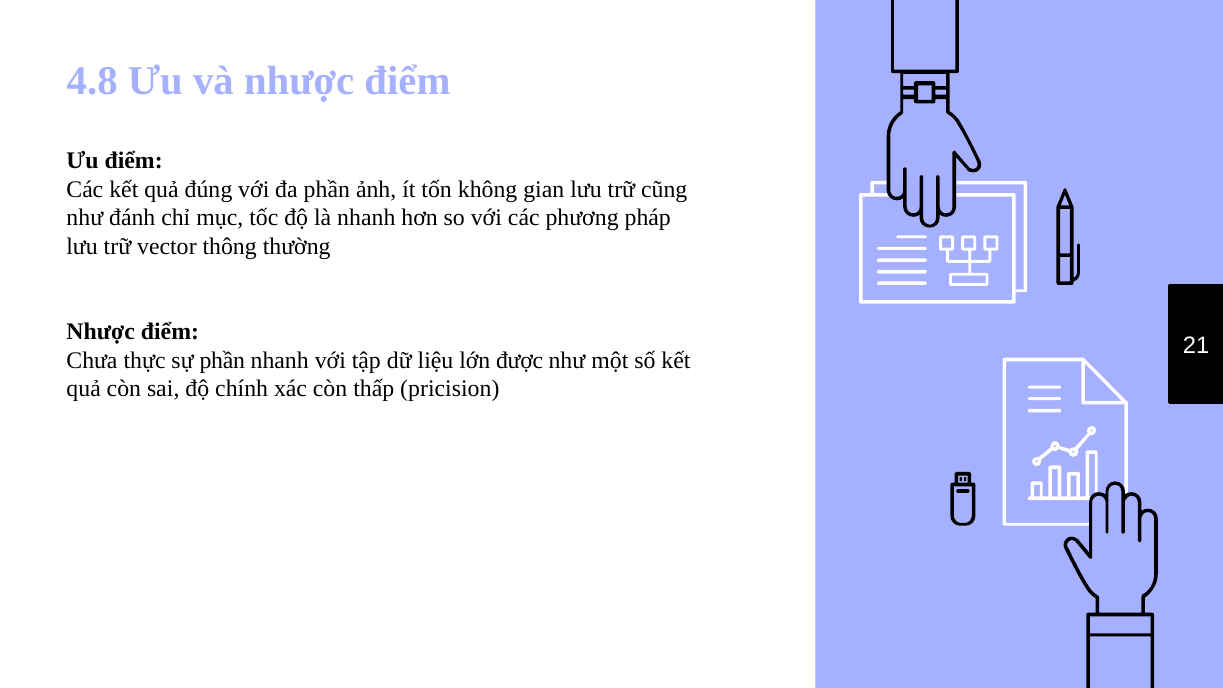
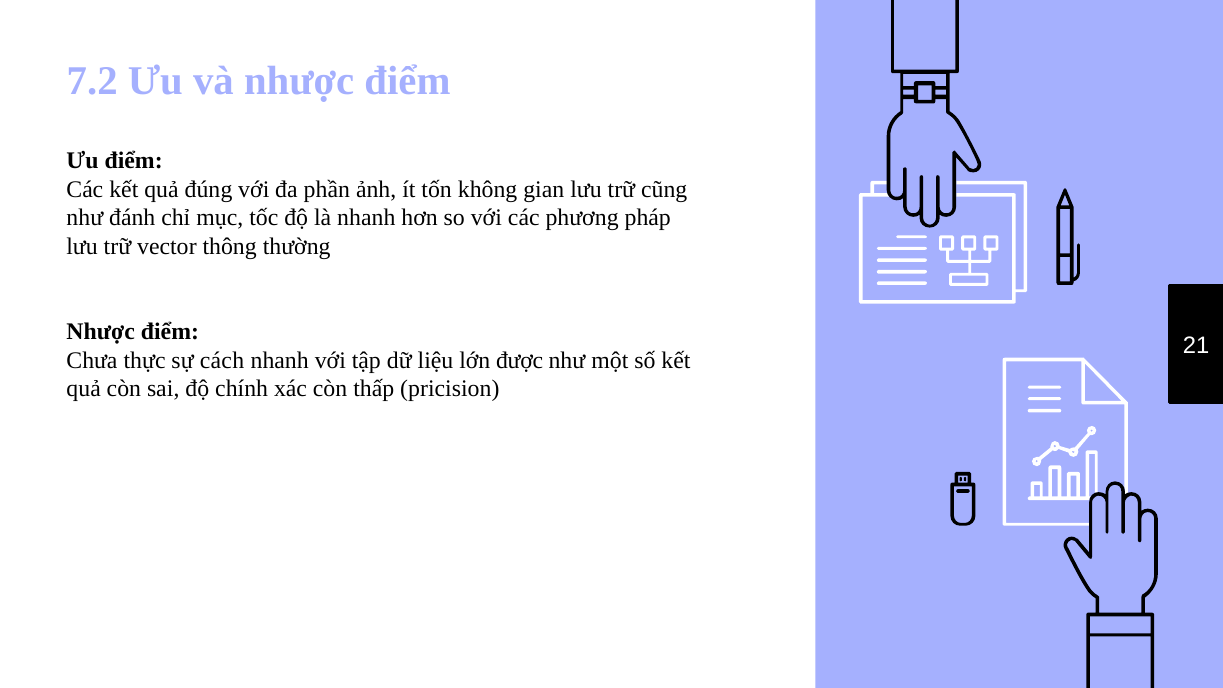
4.8: 4.8 -> 7.2 (92, 81)
sự phần: phần -> cách (222, 361)
